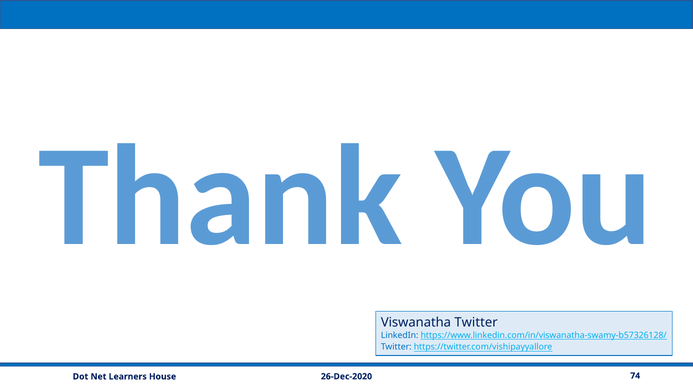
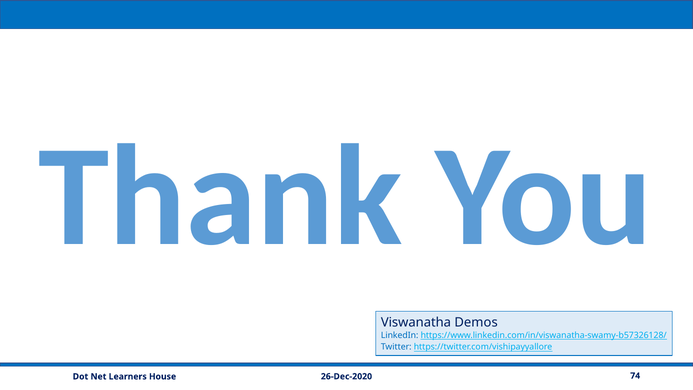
Viswanatha Twitter: Twitter -> Demos (476, 322)
